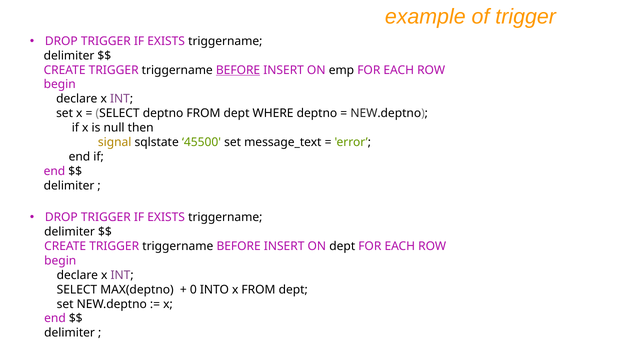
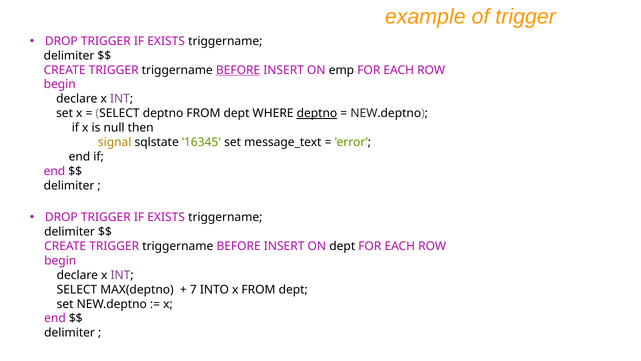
deptno underline: none -> present (317, 113)
45500: 45500 -> 16345 (201, 142)
0: 0 -> 7 (193, 289)
